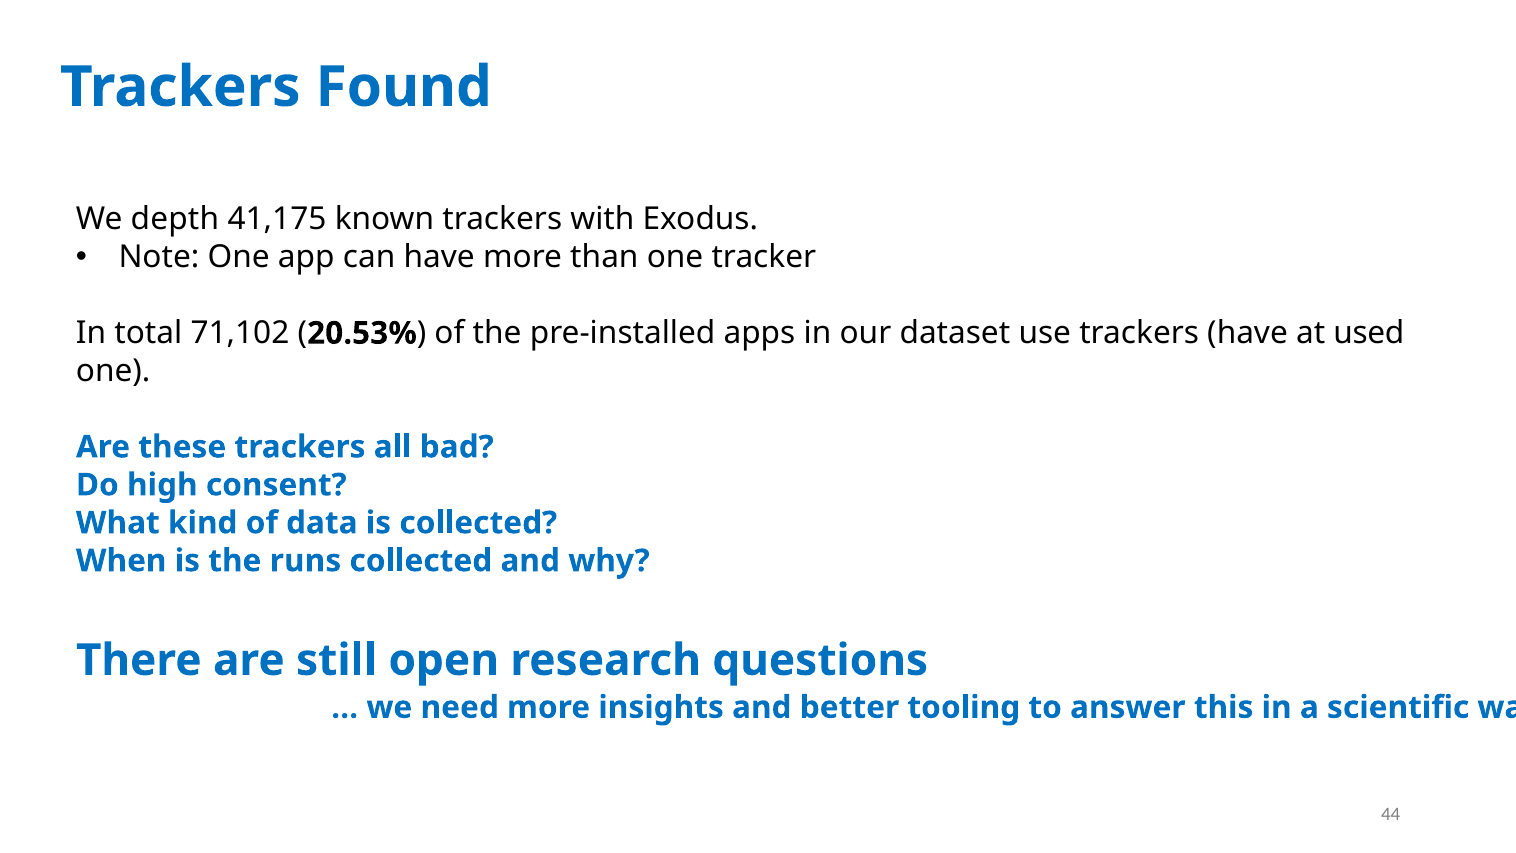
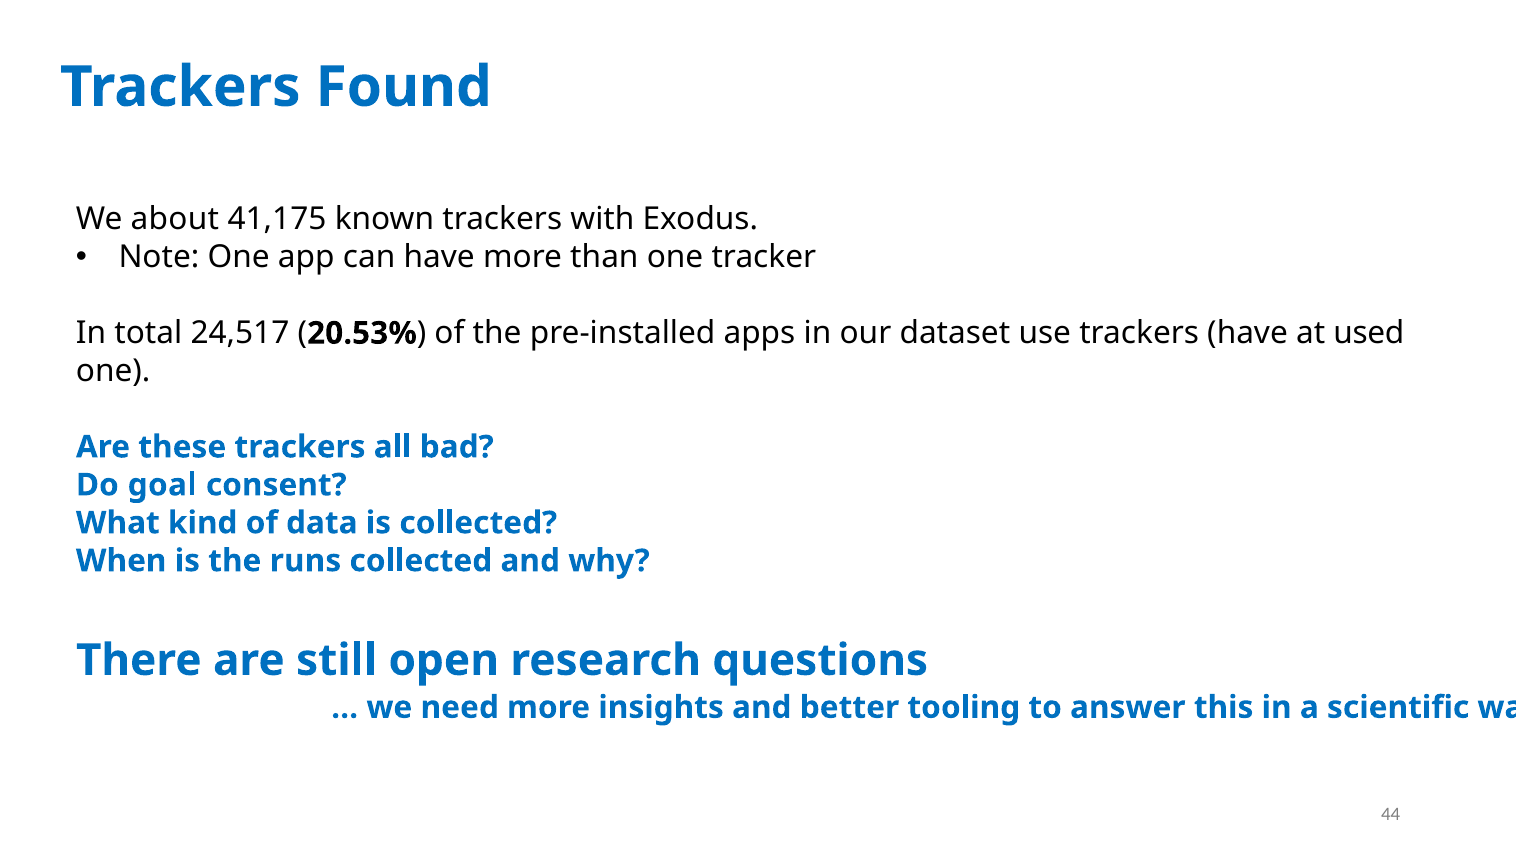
depth: depth -> about (175, 219)
71,102: 71,102 -> 24,517 (240, 333)
high: high -> goal (162, 485)
